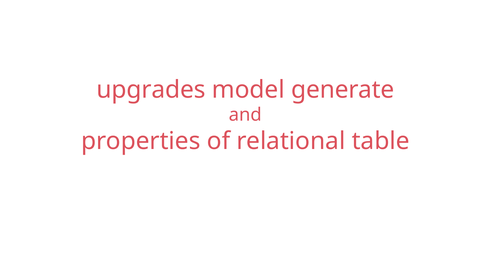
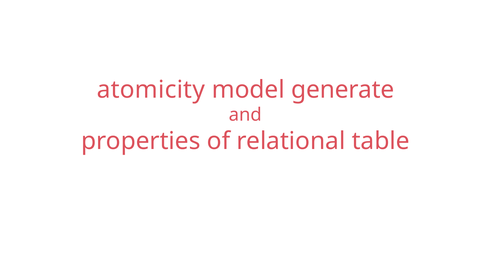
upgrades: upgrades -> atomicity (151, 90)
